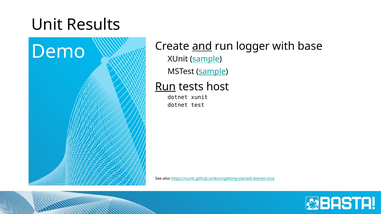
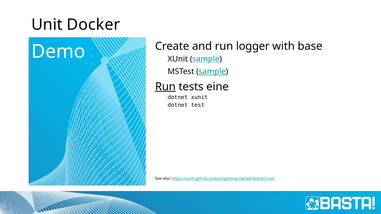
Results: Results -> Docker (93, 25)
and underline: present -> none (202, 46)
host: host -> eine (218, 87)
